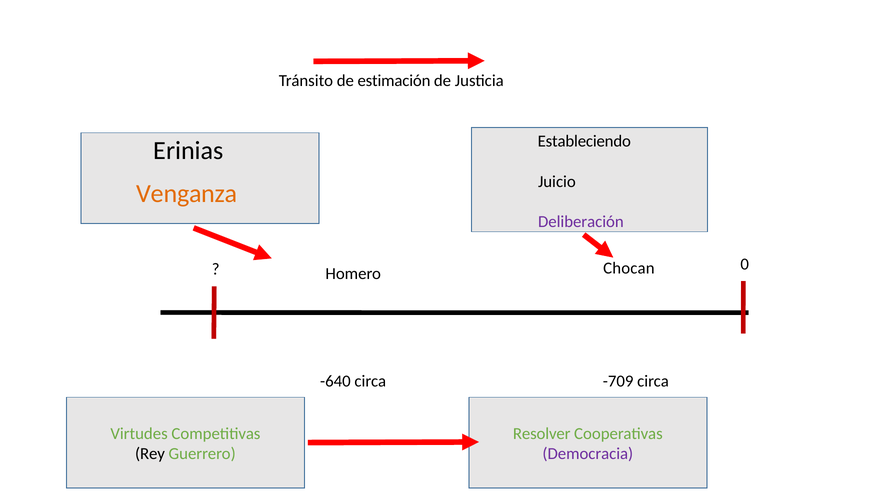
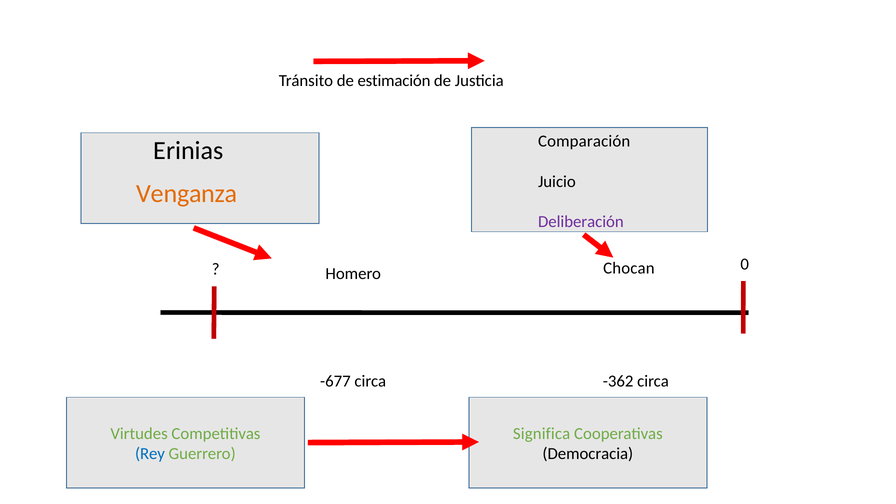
Estableciendo: Estableciendo -> Comparación (584, 141)
-640: -640 -> -677 (335, 381)
-709: -709 -> -362 (618, 381)
Resolver: Resolver -> Significa (542, 434)
Rey colour: black -> blue (150, 454)
Democracia colour: purple -> black (588, 454)
